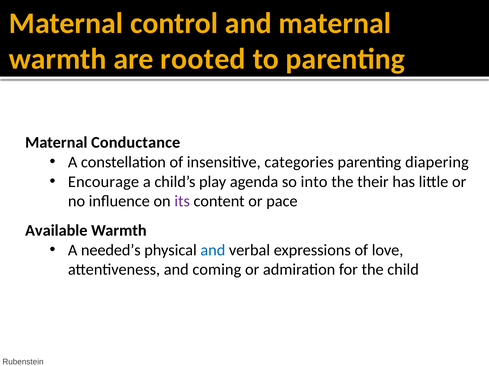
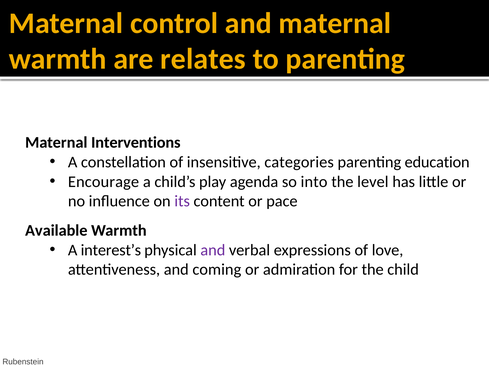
rooted: rooted -> relates (203, 59)
Conductance: Conductance -> Interventions (136, 143)
diapering: diapering -> education (437, 162)
their: their -> level (373, 182)
needed’s: needed’s -> interest’s (111, 250)
and colour: blue -> purple (213, 250)
